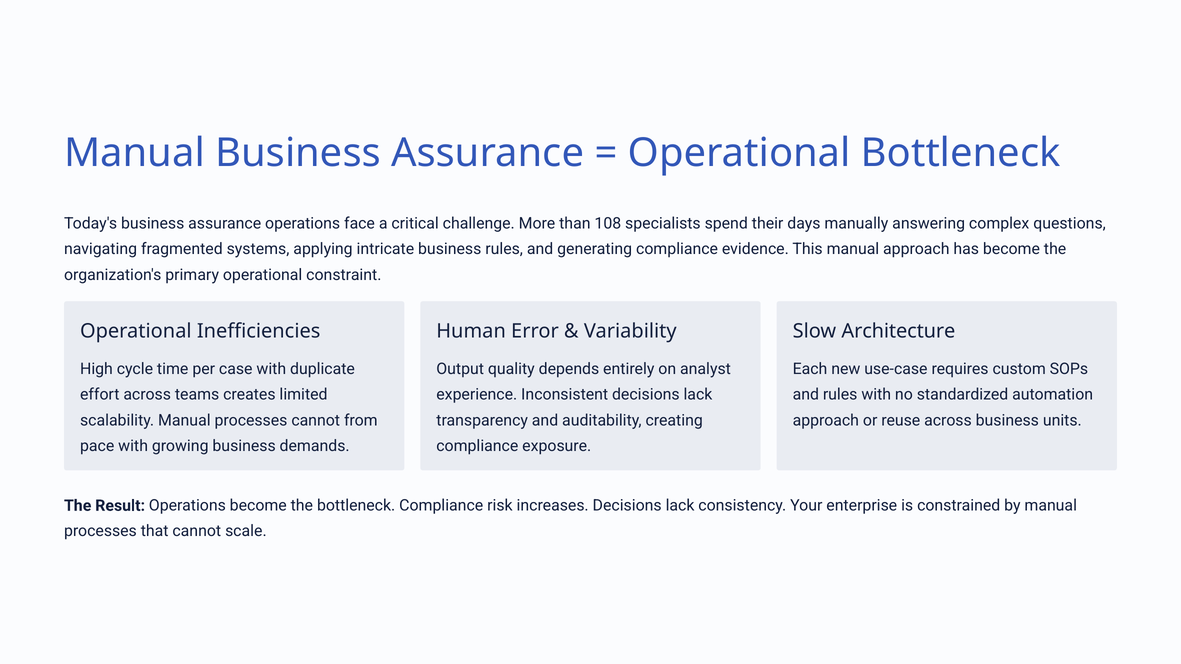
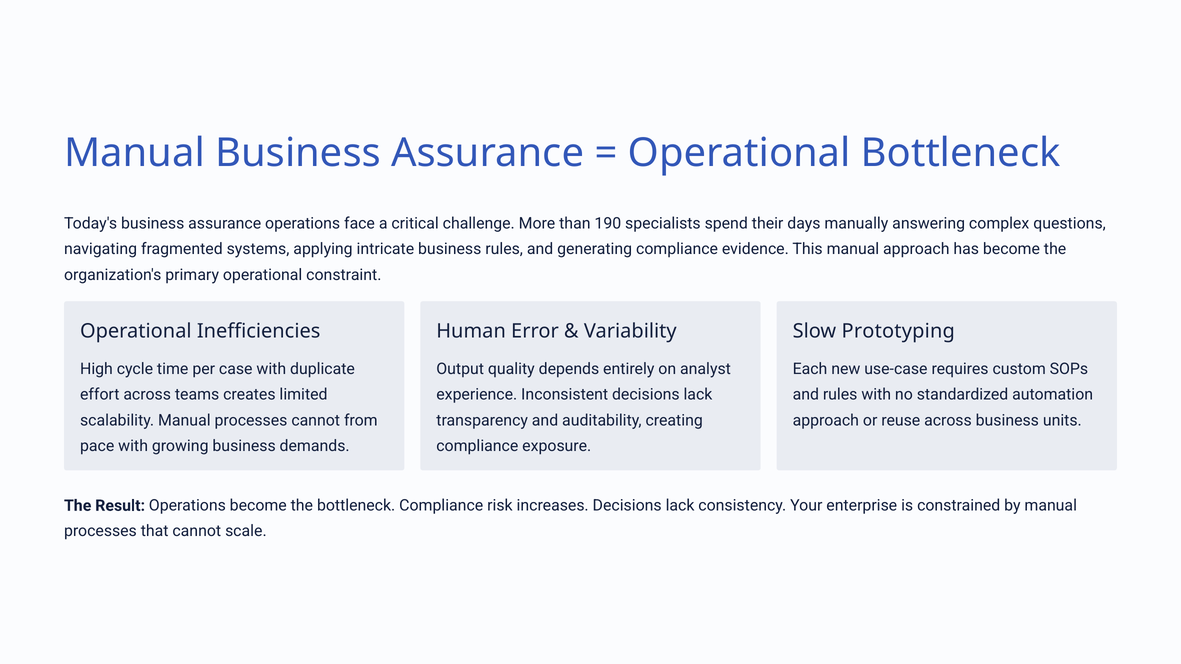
108: 108 -> 190 (608, 224)
Architecture: Architecture -> Prototyping (898, 331)
